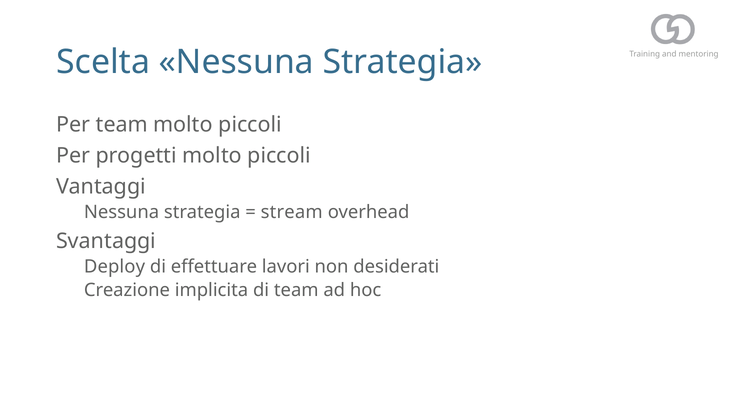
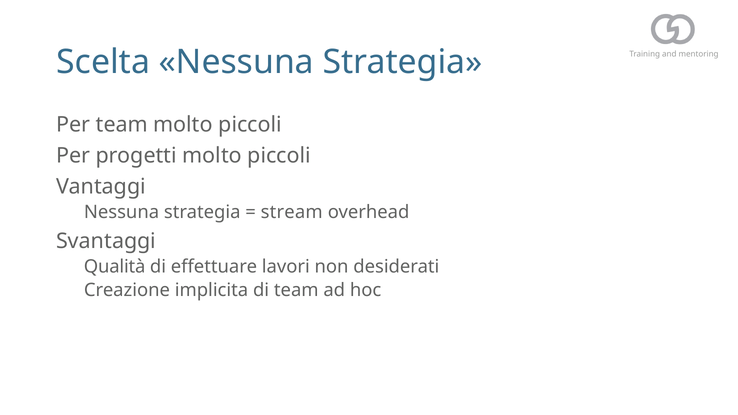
Deploy: Deploy -> Qualità (115, 267)
